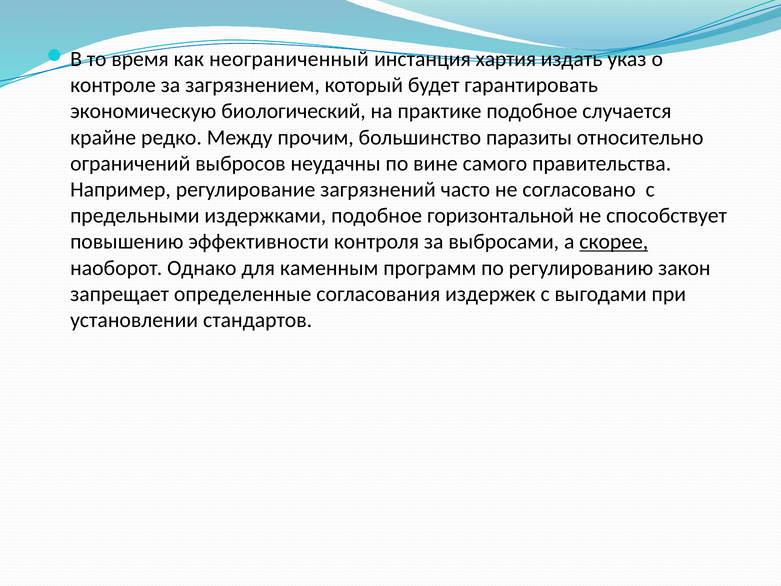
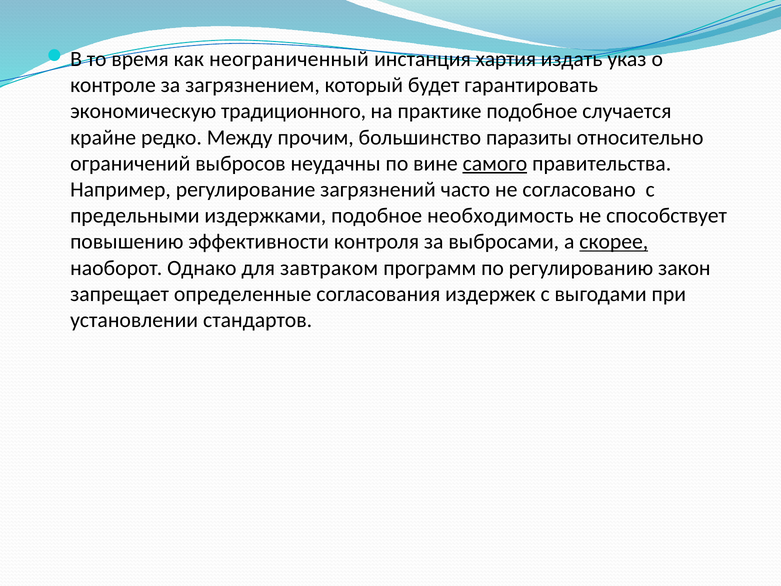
биологический: биологический -> традиционного (294, 111)
самого underline: none -> present (495, 163)
горизонтальной: горизонтальной -> необходимость (500, 216)
каменным: каменным -> завтраком (329, 268)
